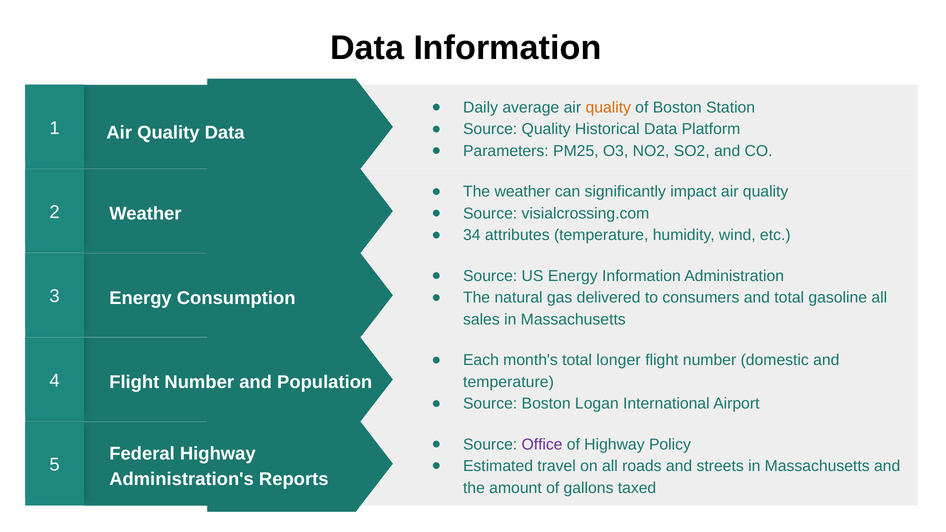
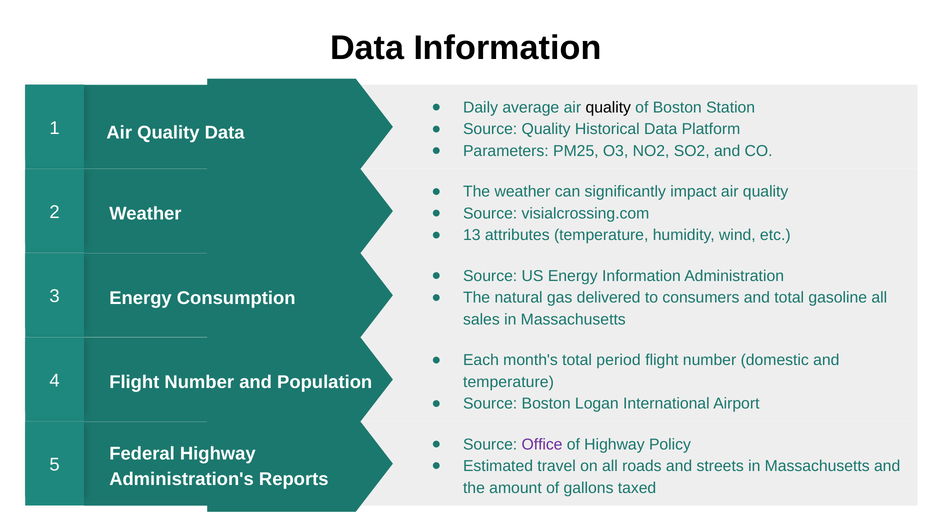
quality colour: orange -> black (608, 108)
34: 34 -> 13 (472, 235)
longer: longer -> period (619, 360)
